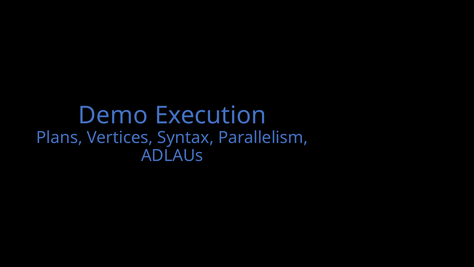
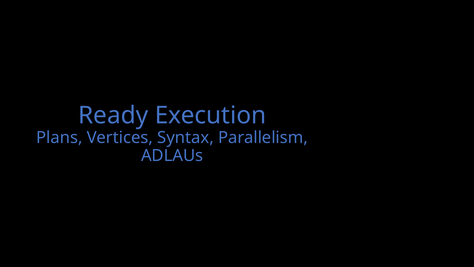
Demo: Demo -> Ready (113, 115)
